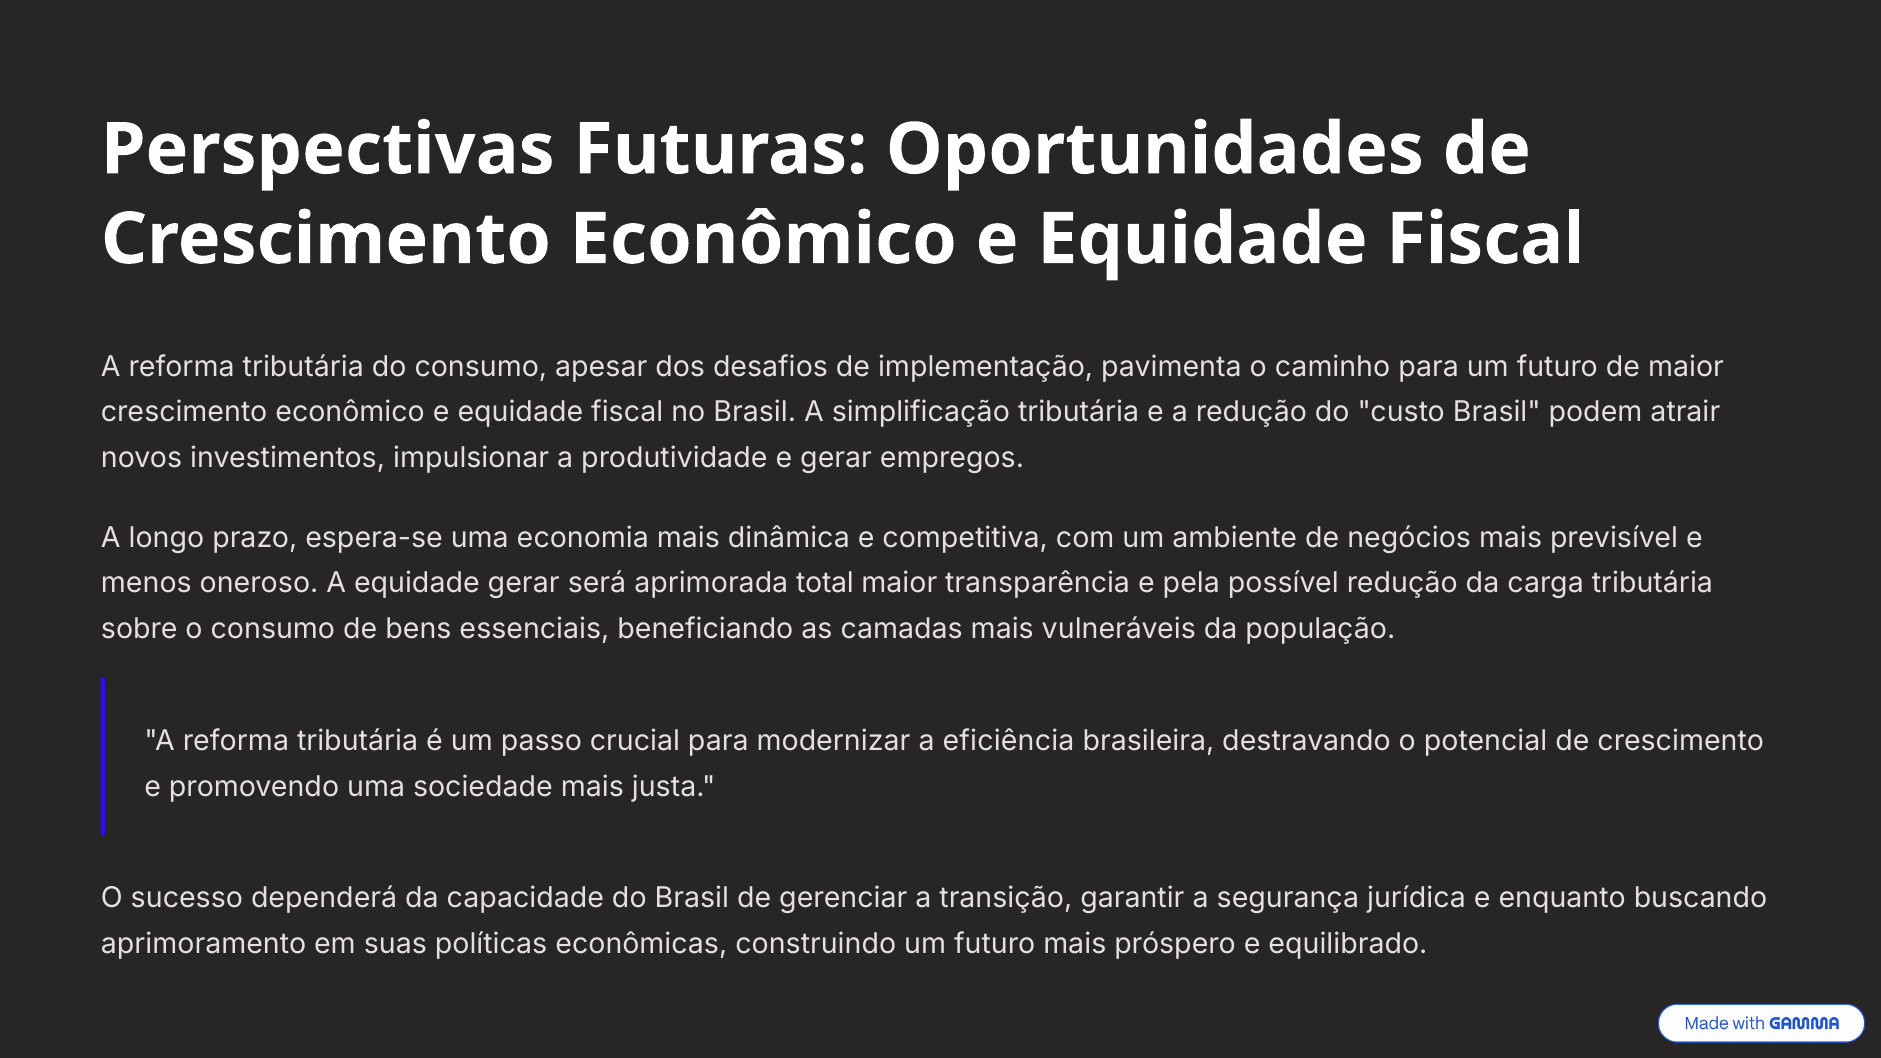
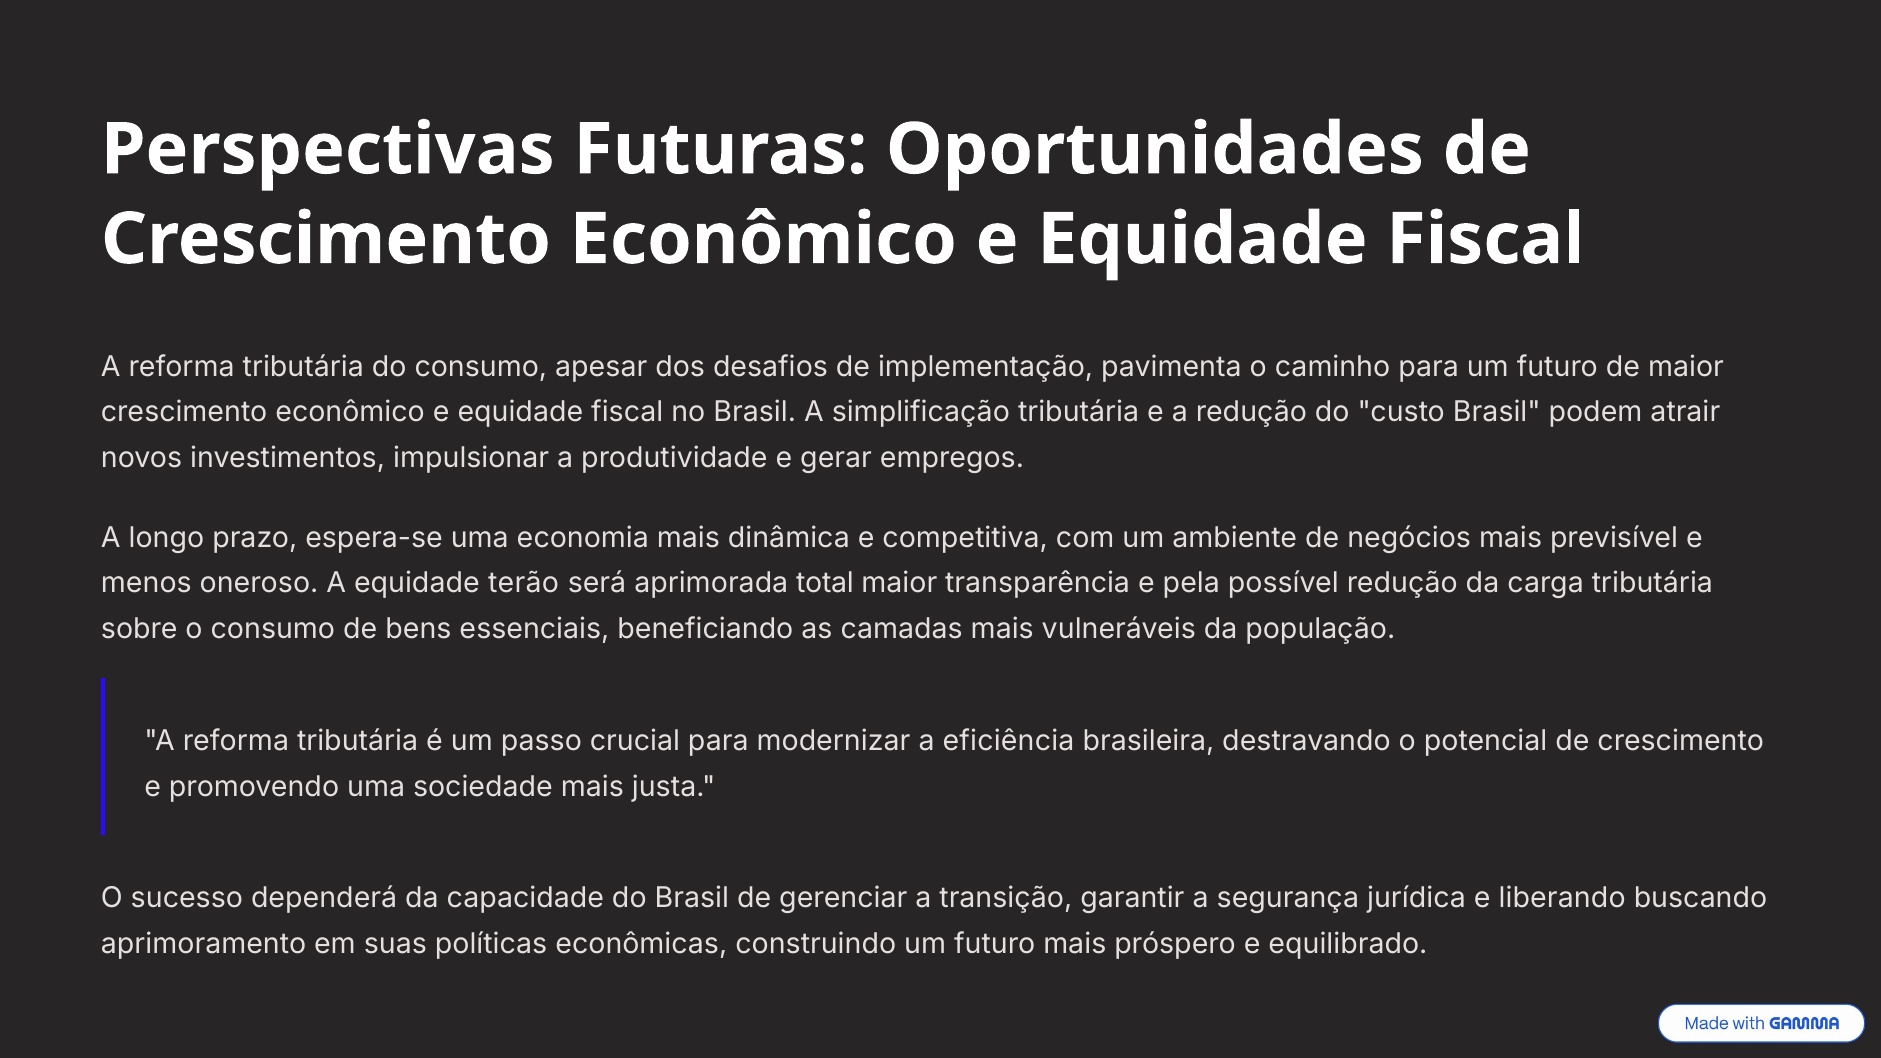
equidade gerar: gerar -> terão (524, 583)
enquanto: enquanto -> liberando (1562, 898)
